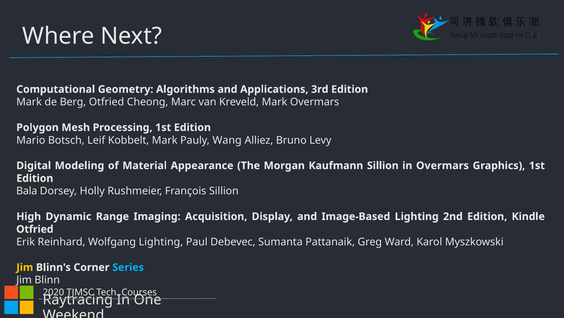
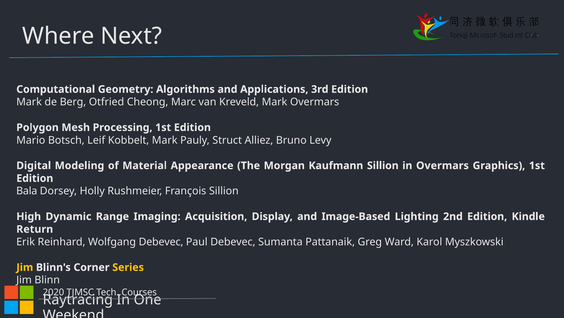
Wang: Wang -> Struct (227, 140)
Otfried: Otfried -> Return (35, 229)
Wolfgang Lighting: Lighting -> Debevec (161, 241)
Series colour: light blue -> yellow (128, 267)
